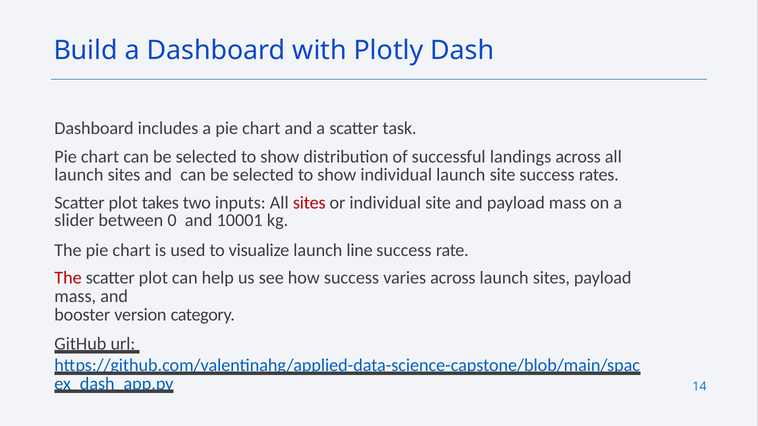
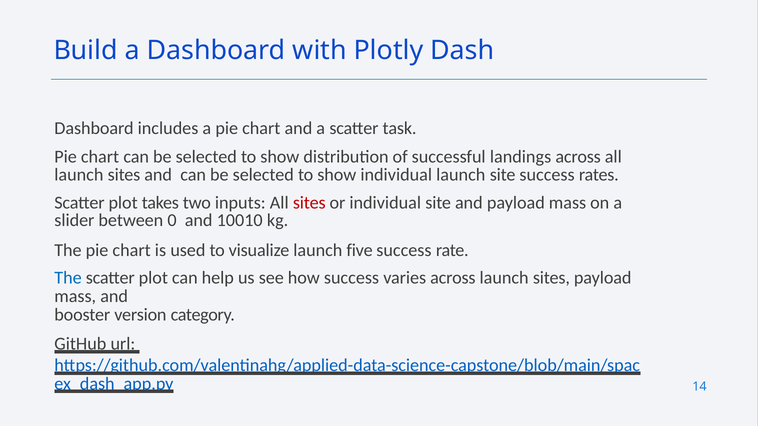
10001: 10001 -> 10010 (240, 221)
line: line -> five (360, 251)
The colour: red -> blue (68, 278)
